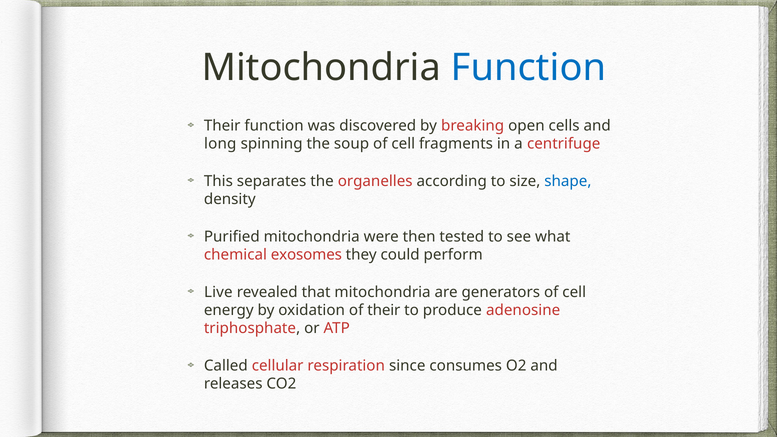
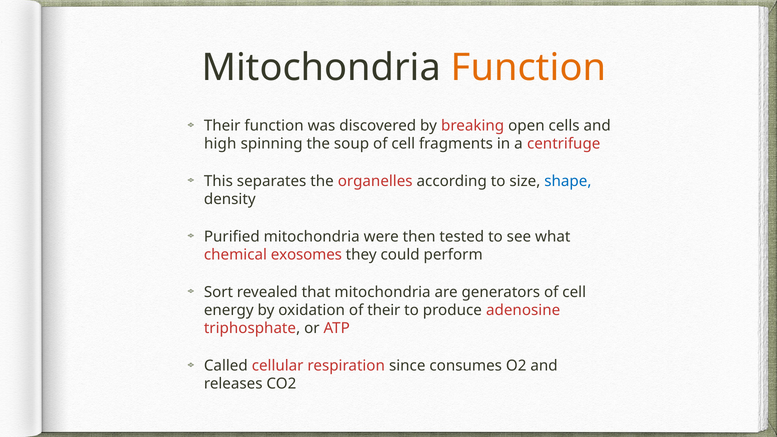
Function colour: blue -> orange (529, 68)
long: long -> high (220, 144)
Live: Live -> Sort (218, 292)
